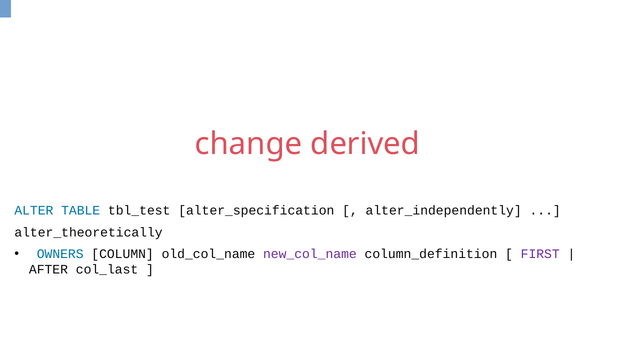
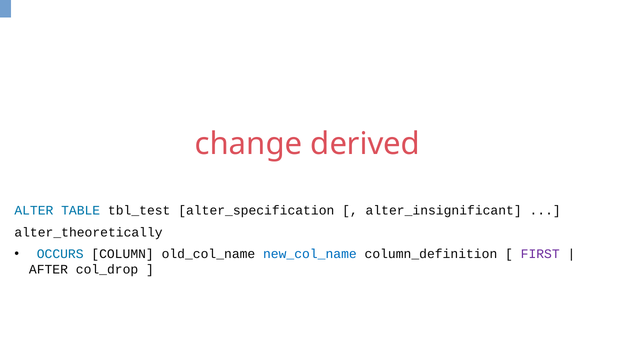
alter_independently: alter_independently -> alter_insignificant (444, 210)
OWNERS: OWNERS -> OCCURS (60, 254)
new_col_name colour: purple -> blue (310, 254)
col_last: col_last -> col_drop (107, 269)
